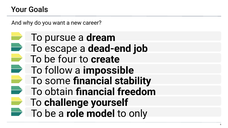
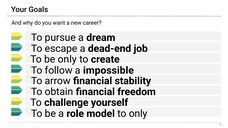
be four: four -> only (67, 59)
some: some -> arrow (58, 81)
